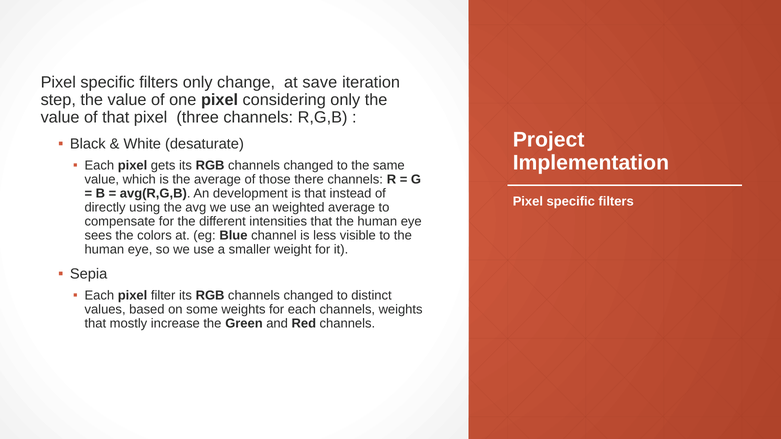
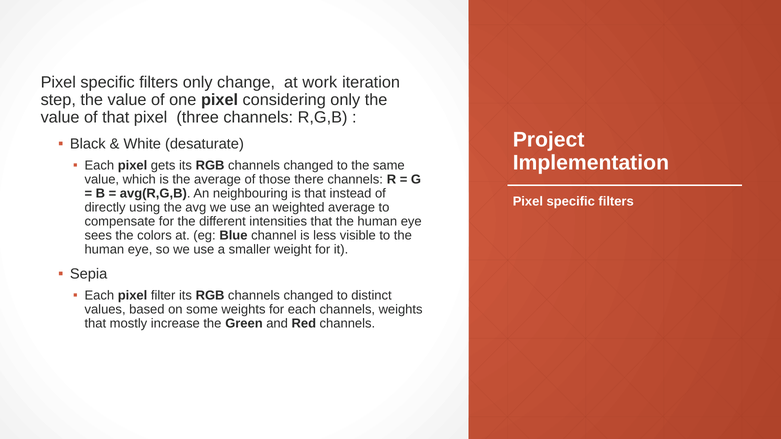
save: save -> work (320, 82)
development: development -> neighbouring (250, 194)
